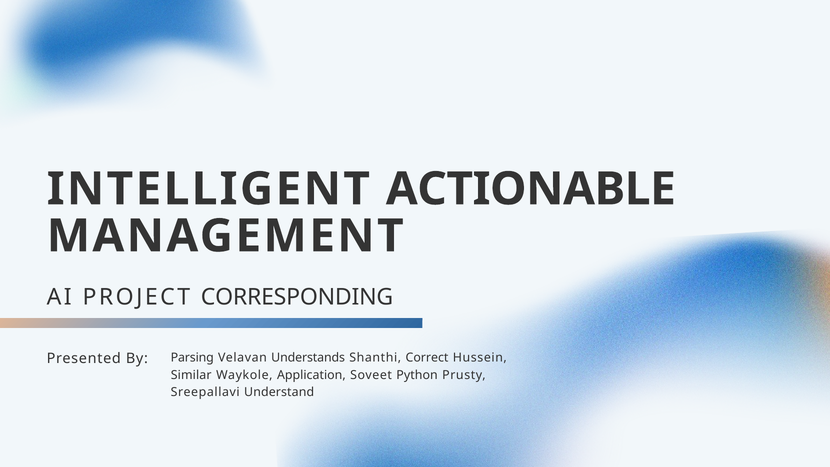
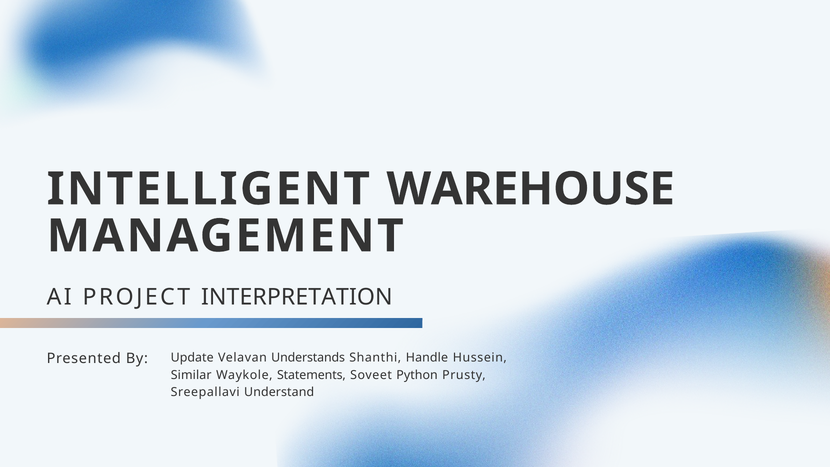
ACTIONABLE: ACTIONABLE -> WAREHOUSE (531, 189)
CORRESPONDING: CORRESPONDING -> INTERPRETATION (297, 297)
Parsing: Parsing -> Update (192, 358)
Correct: Correct -> Handle (427, 358)
Application: Application -> Statements (311, 375)
